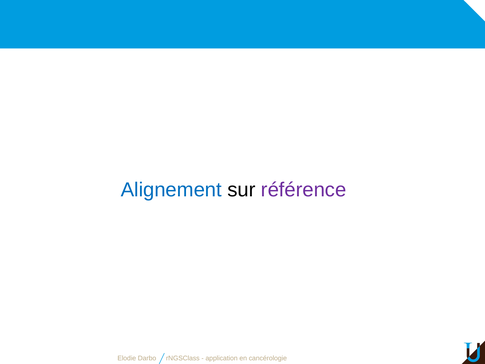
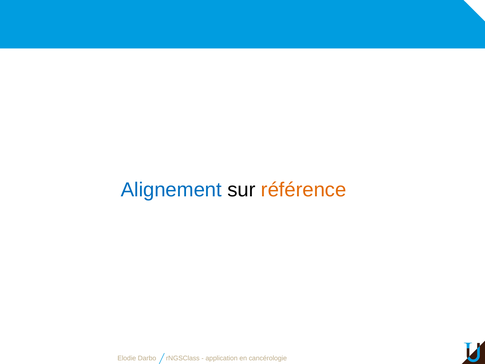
référence colour: purple -> orange (304, 190)
